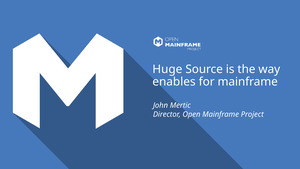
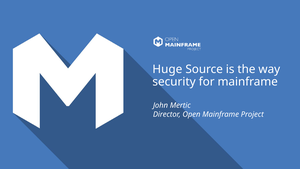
enables: enables -> security (174, 82)
